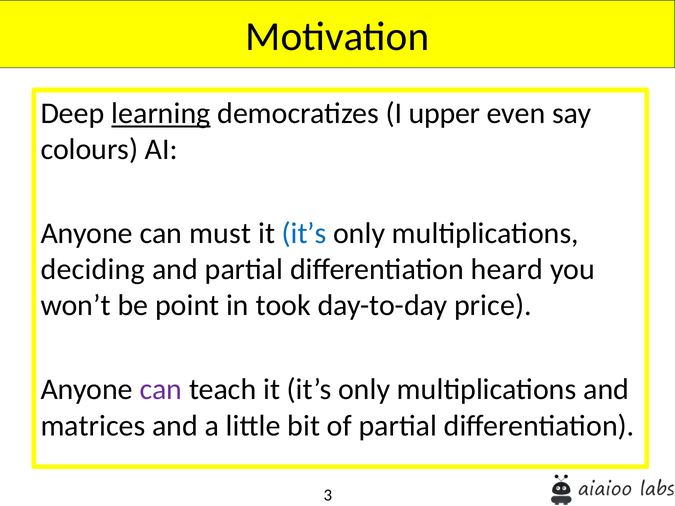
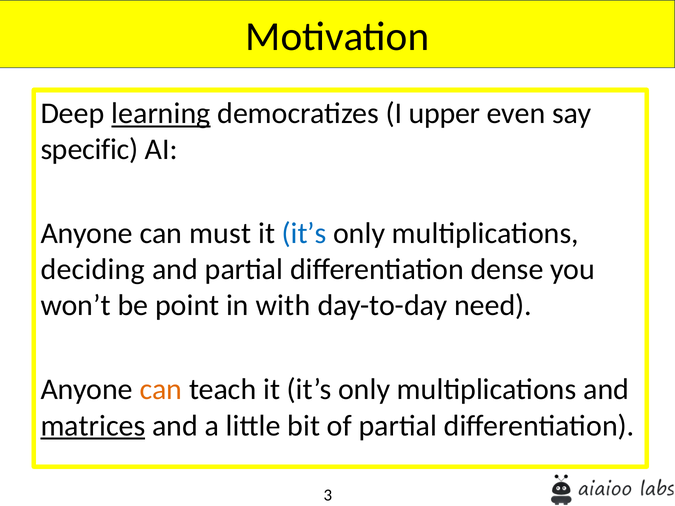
colours: colours -> specific (89, 150)
heard: heard -> dense (507, 270)
took: took -> with (283, 306)
price: price -> need (493, 306)
can colour: purple -> orange (161, 390)
matrices underline: none -> present (93, 426)
